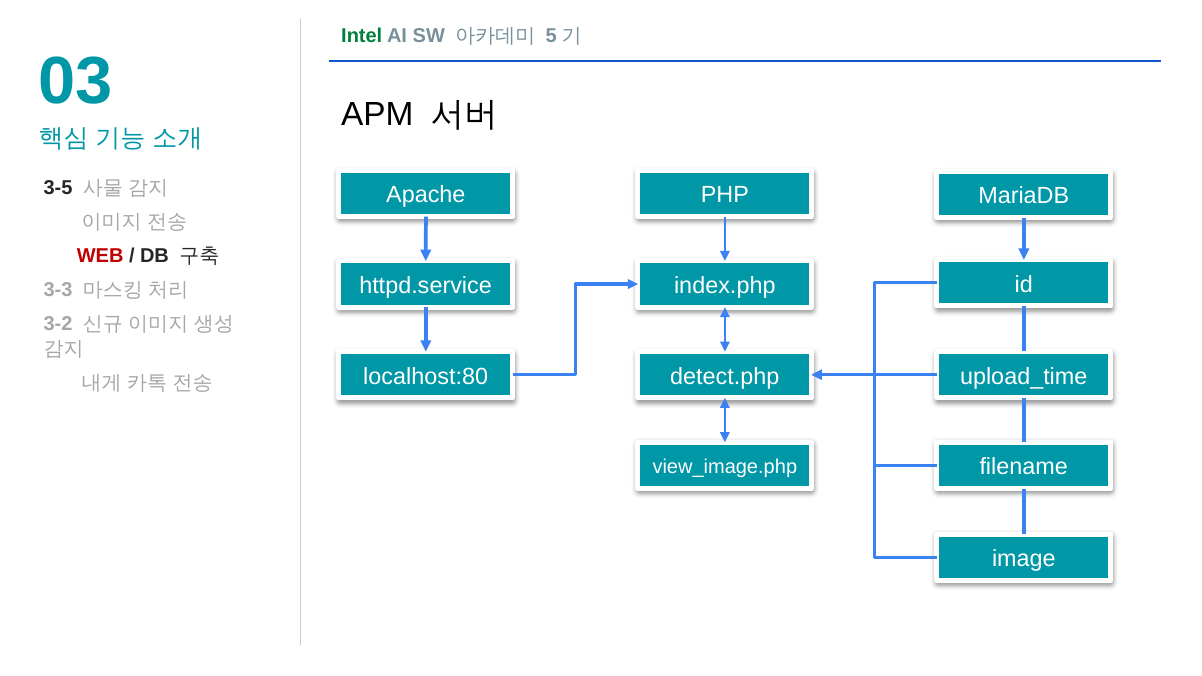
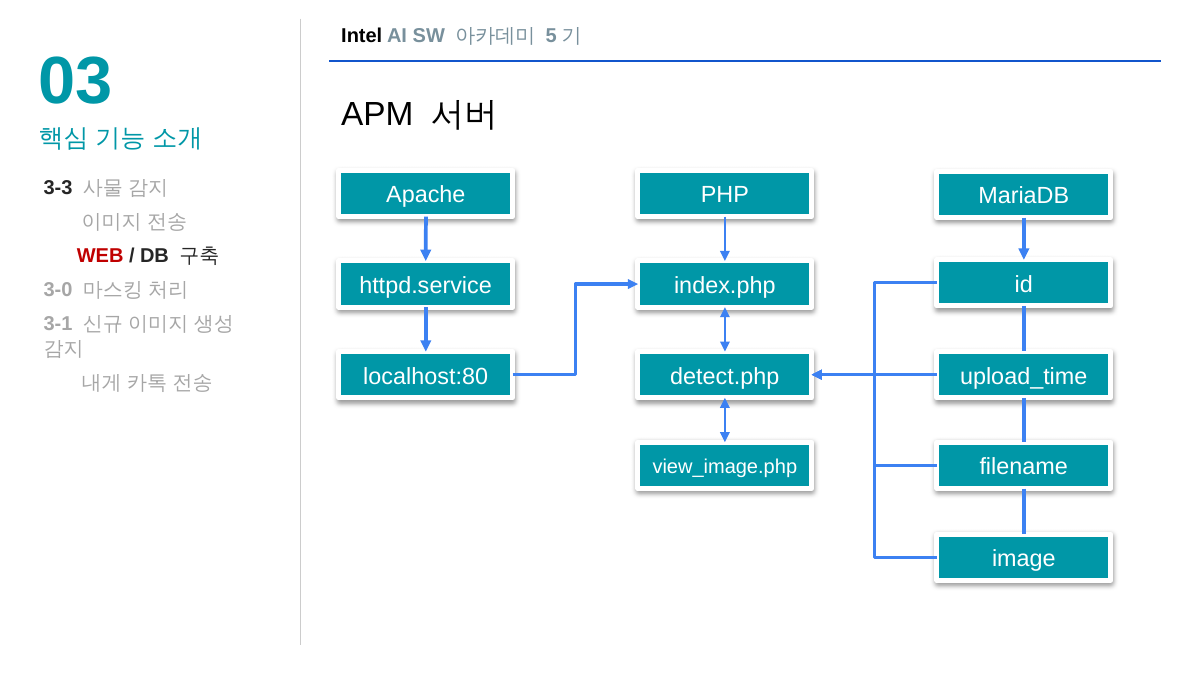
Intel colour: green -> black (362, 36)
3-5: 3-5 -> 3-3 (58, 188)
3-3: 3-3 -> 3-0 (58, 290)
3-2: 3-2 -> 3-1 (58, 324)
